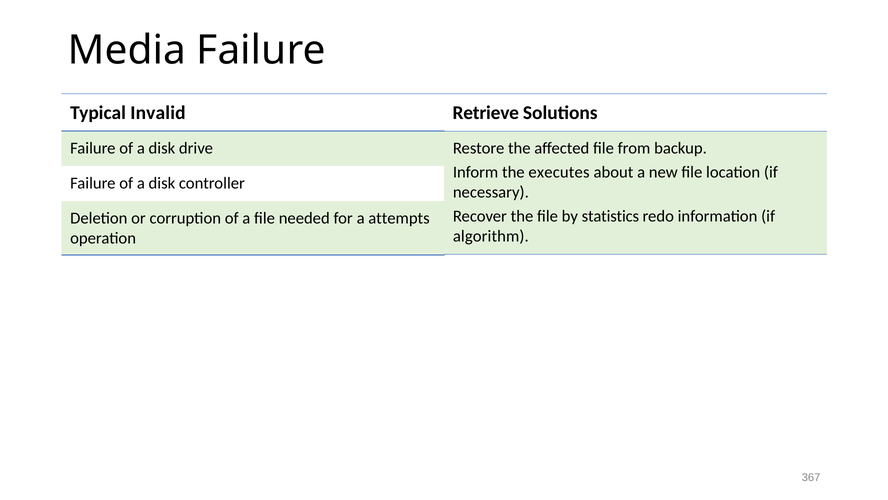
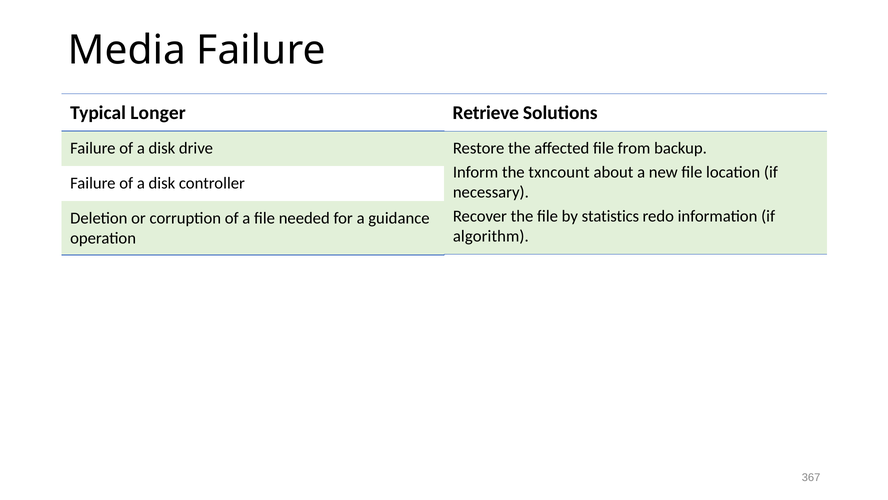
Invalid: Invalid -> Longer (158, 113)
executes: executes -> txncount (559, 172)
attempts: attempts -> guidance (399, 218)
